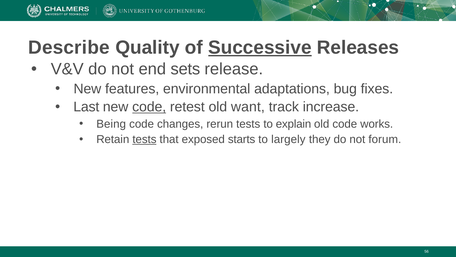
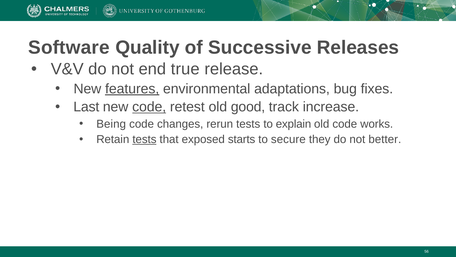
Describe: Describe -> Software (69, 47)
Successive underline: present -> none (260, 47)
sets: sets -> true (185, 69)
features underline: none -> present (132, 89)
want: want -> good (248, 107)
largely: largely -> secure (288, 139)
forum: forum -> better (385, 139)
